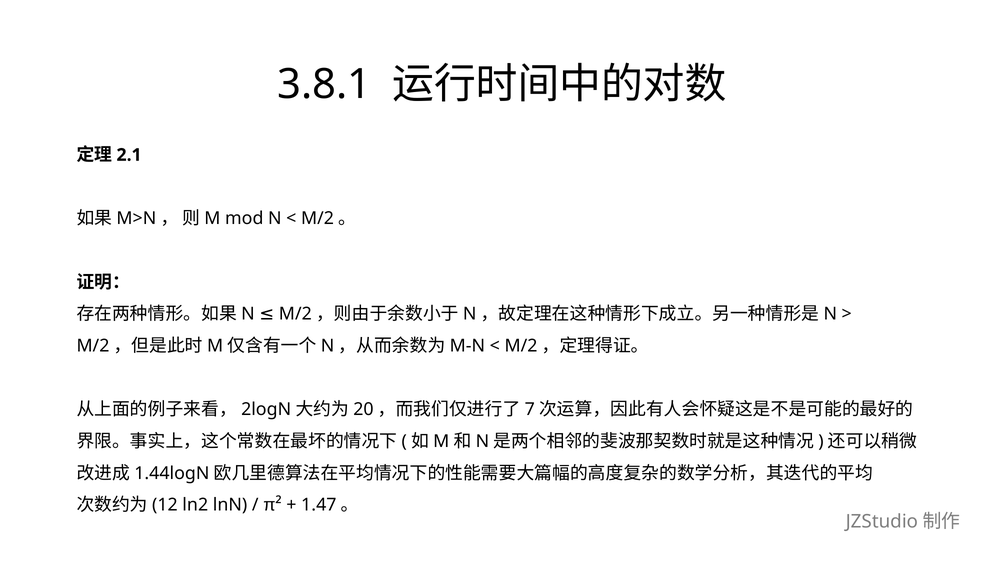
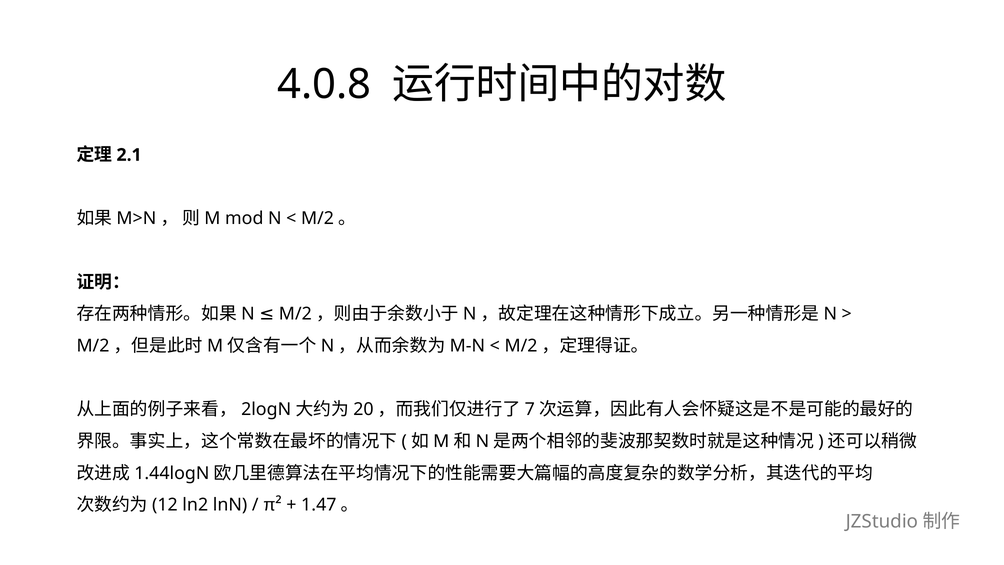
3.8.1: 3.8.1 -> 4.0.8 (324, 84)
